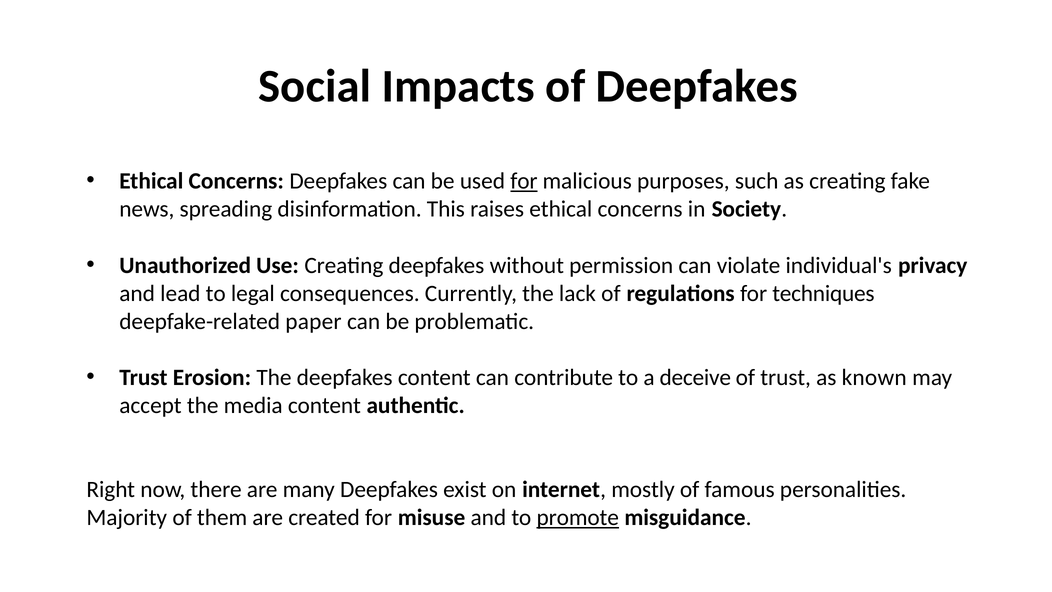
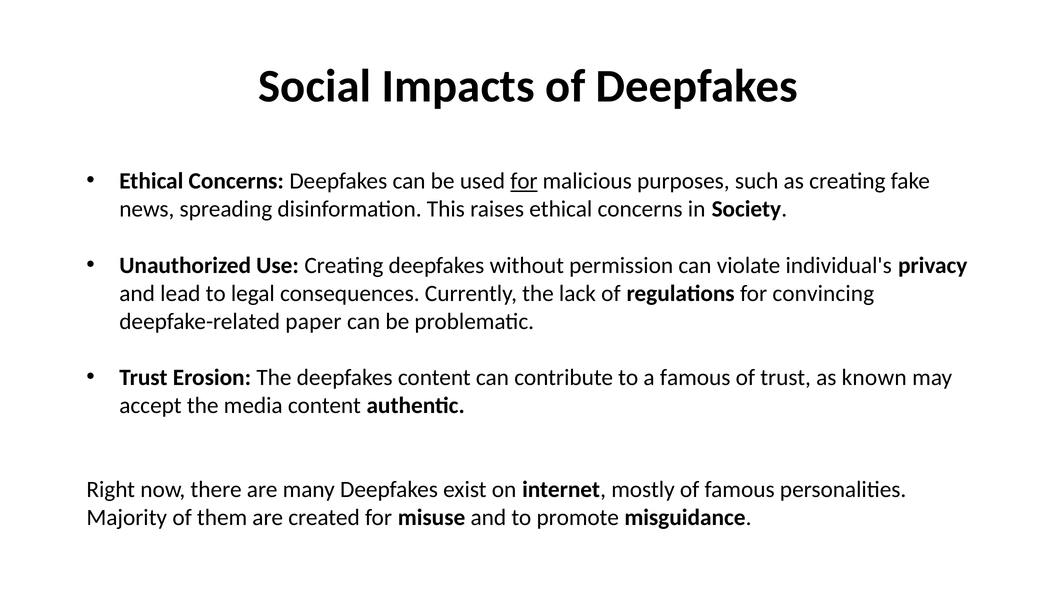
techniques: techniques -> convincing (823, 293)
a deceive: deceive -> famous (695, 377)
promote underline: present -> none (578, 518)
